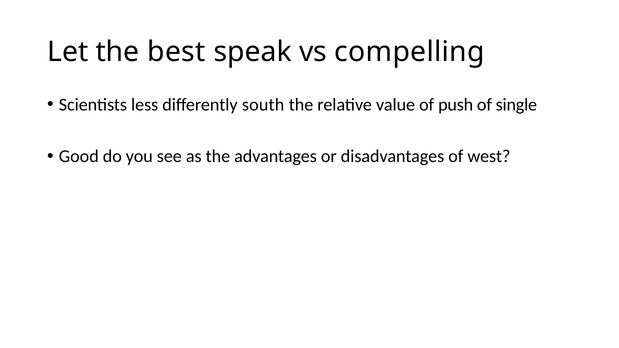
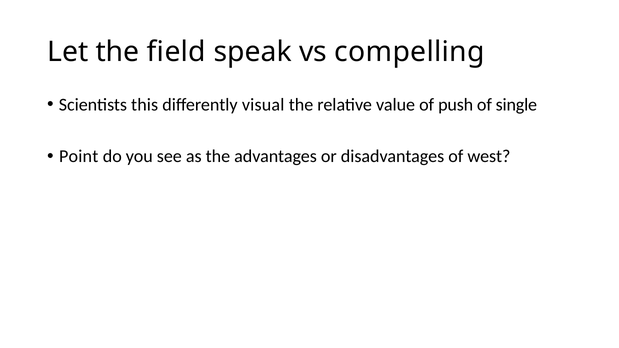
best: best -> field (176, 52)
less: less -> this (145, 105)
south: south -> visual (263, 105)
Good: Good -> Point (79, 157)
